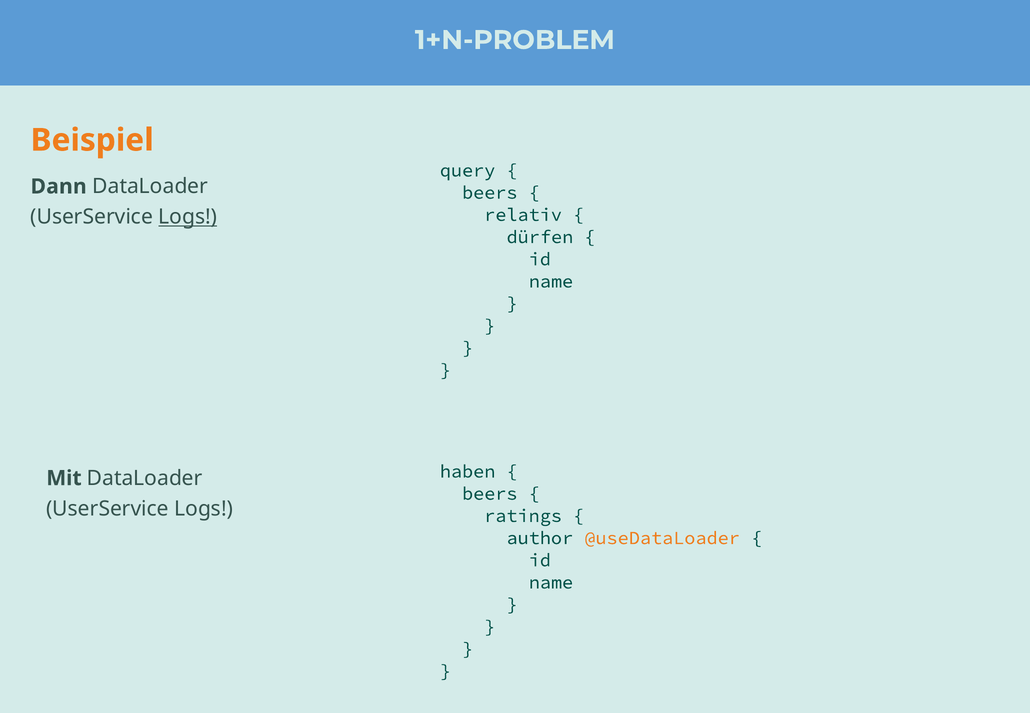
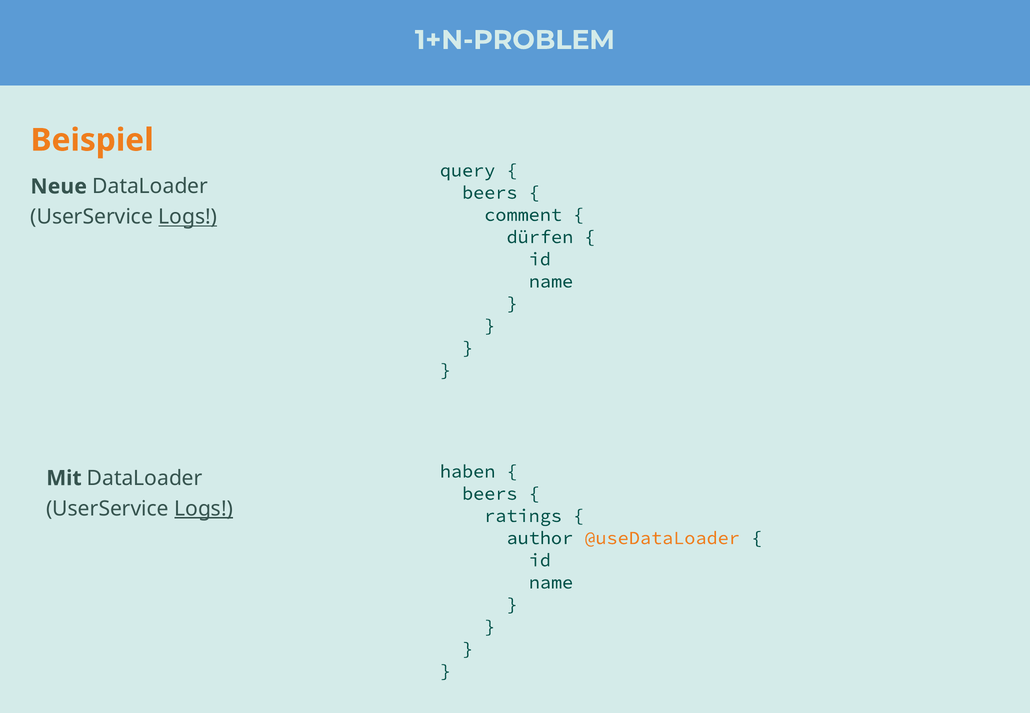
Dann: Dann -> Neue (59, 187)
relativ: relativ -> comment (523, 215)
Logs underline: none -> present (204, 509)
